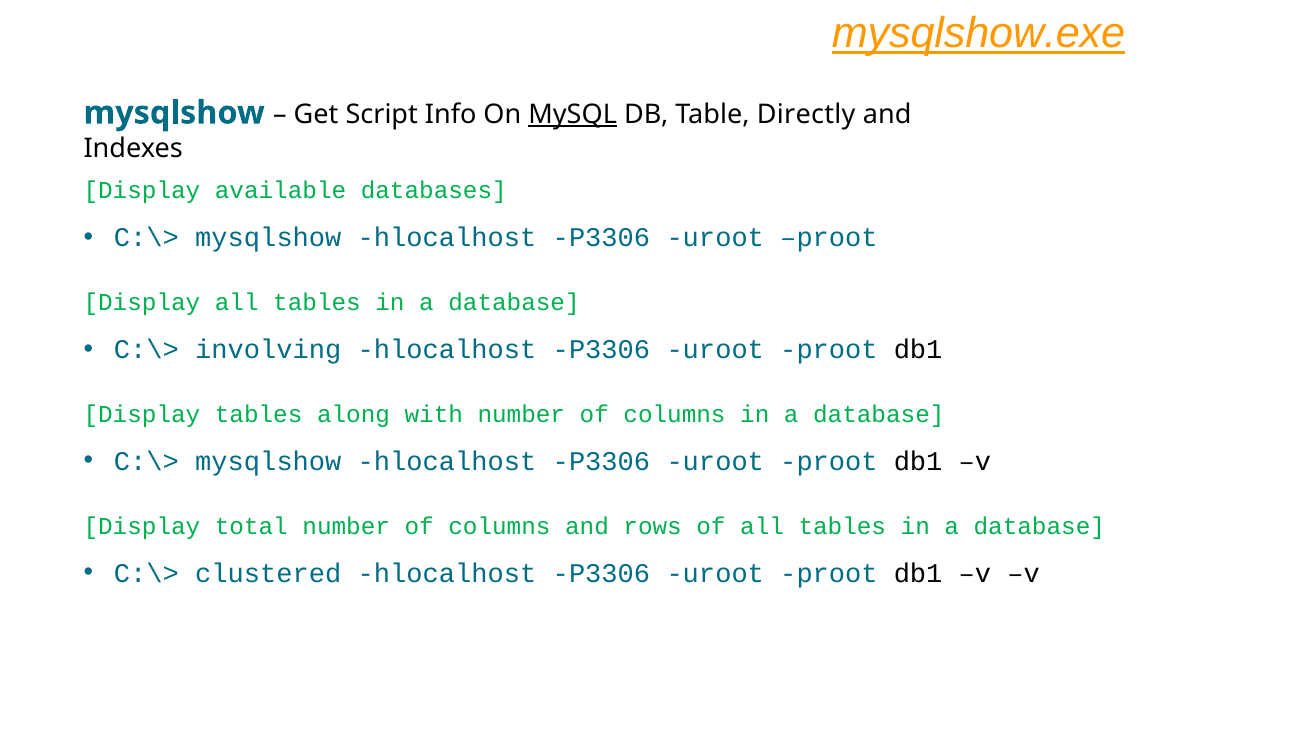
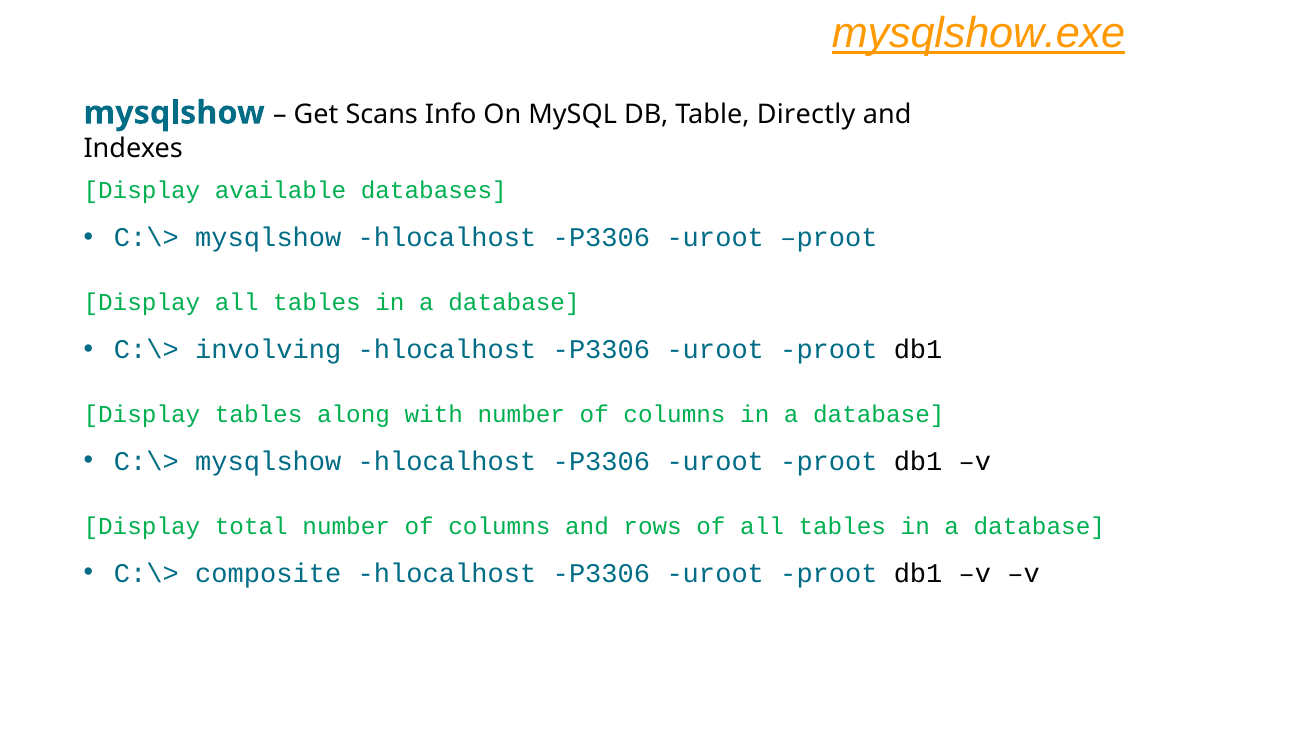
Script: Script -> Scans (382, 115)
MySQL underline: present -> none (573, 115)
clustered: clustered -> composite (268, 574)
